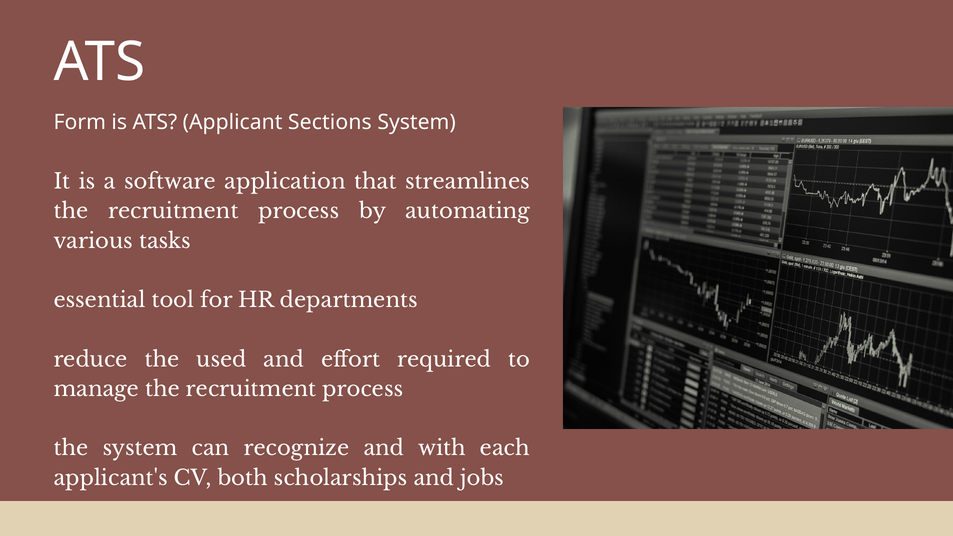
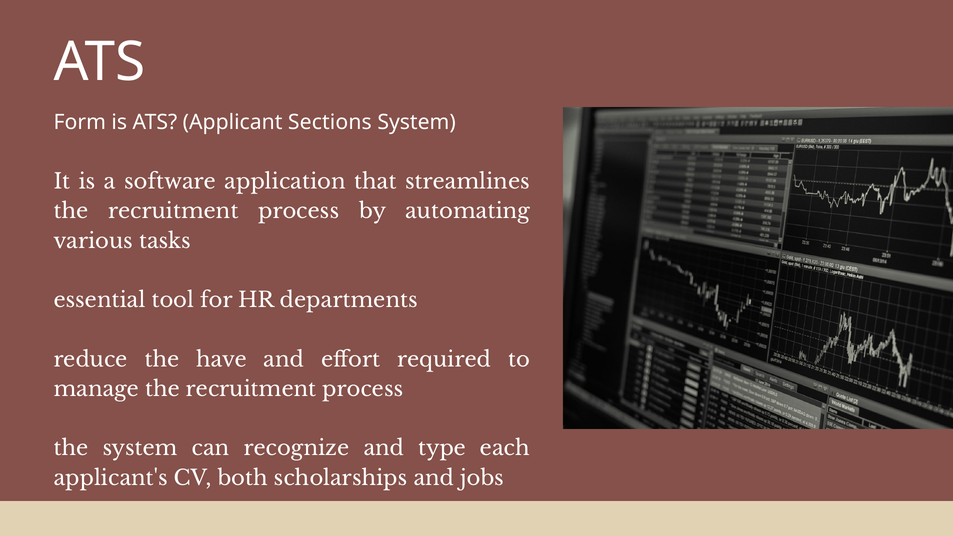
used: used -> have (222, 360)
with: with -> type (442, 449)
